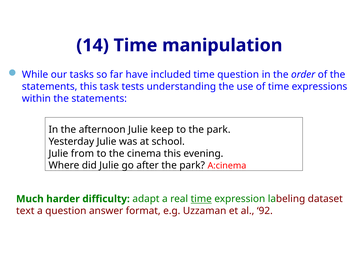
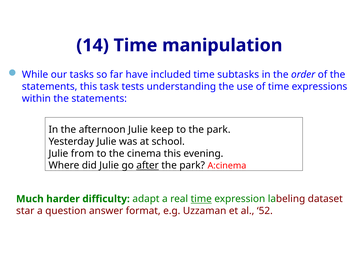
time question: question -> subtasks (238, 75)
after underline: none -> present (148, 166)
text: text -> star (25, 211)
92: 92 -> 52 (265, 211)
